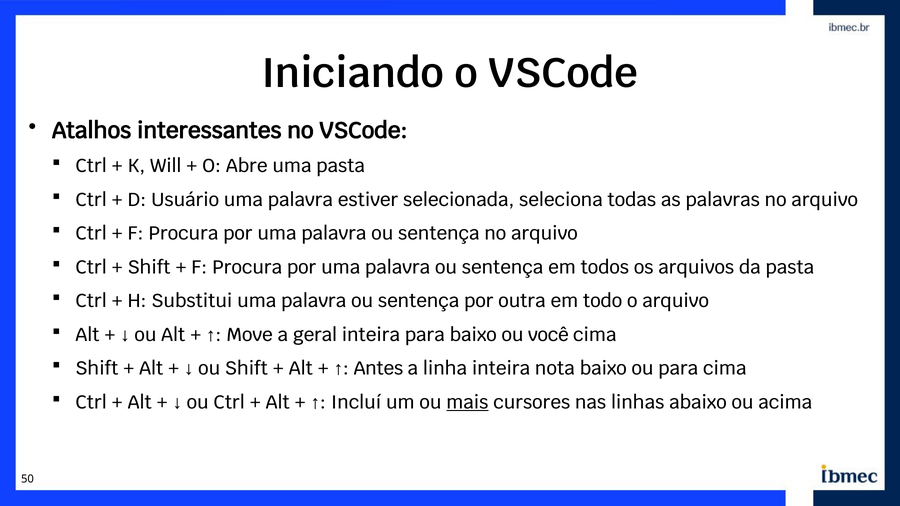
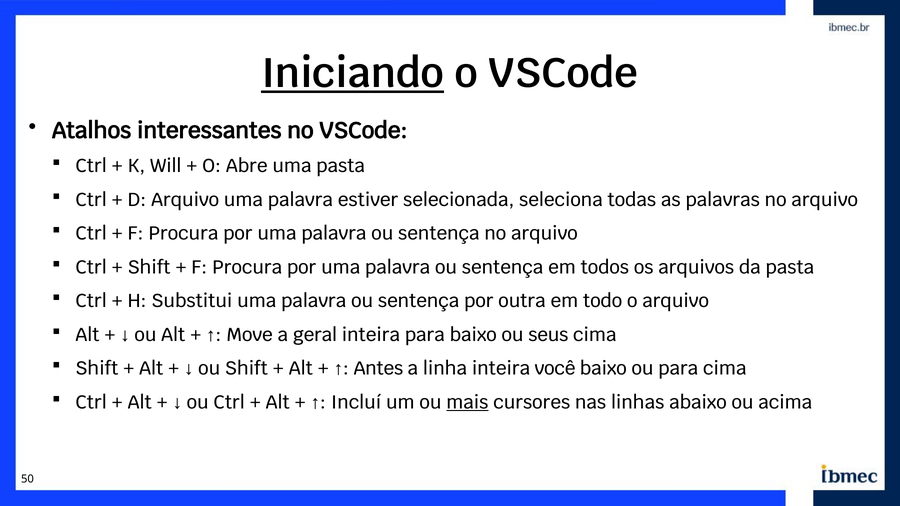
Iniciando underline: none -> present (352, 74)
D Usuário: Usuário -> Arquivo (185, 200)
você: você -> seus (548, 335)
nota: nota -> você (555, 369)
